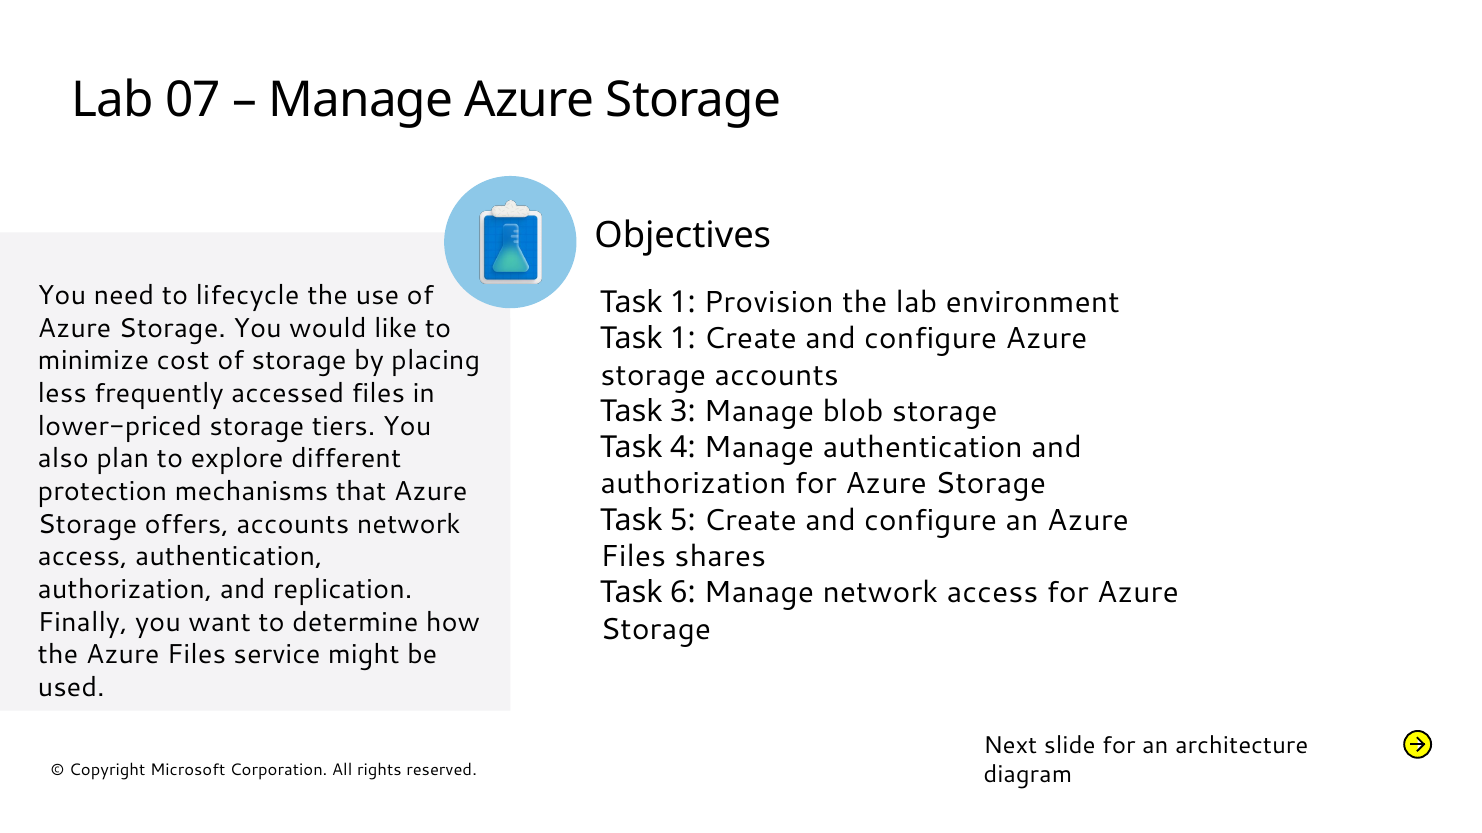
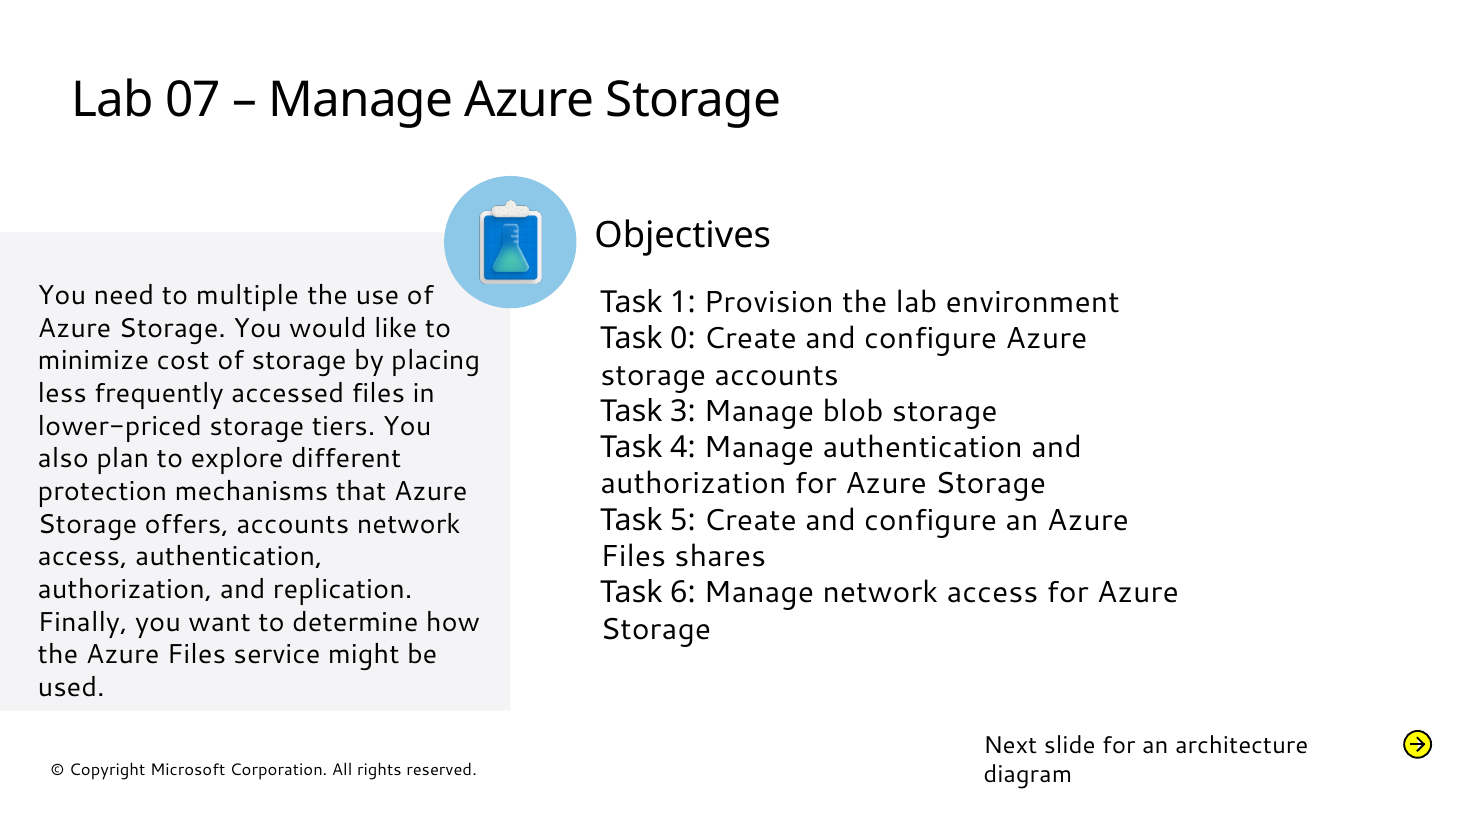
lifecycle: lifecycle -> multiple (248, 296)
1: 1 -> 0 (683, 339)
